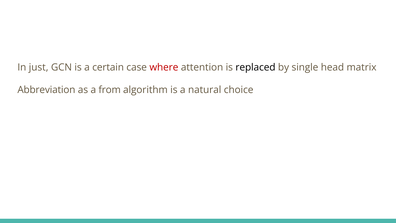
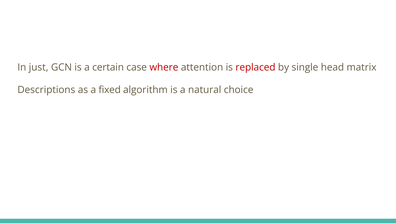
replaced colour: black -> red (255, 67)
Abbreviation: Abbreviation -> Descriptions (46, 90)
from: from -> fixed (110, 90)
